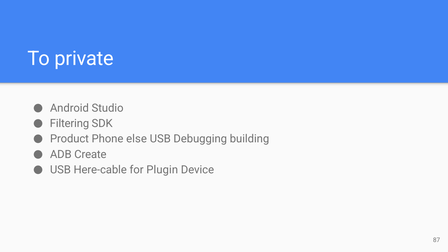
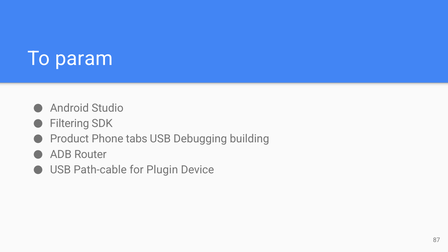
private: private -> param (84, 59)
else: else -> tabs (137, 139)
Create: Create -> Router (90, 154)
Here-cable: Here-cable -> Path-cable (100, 170)
